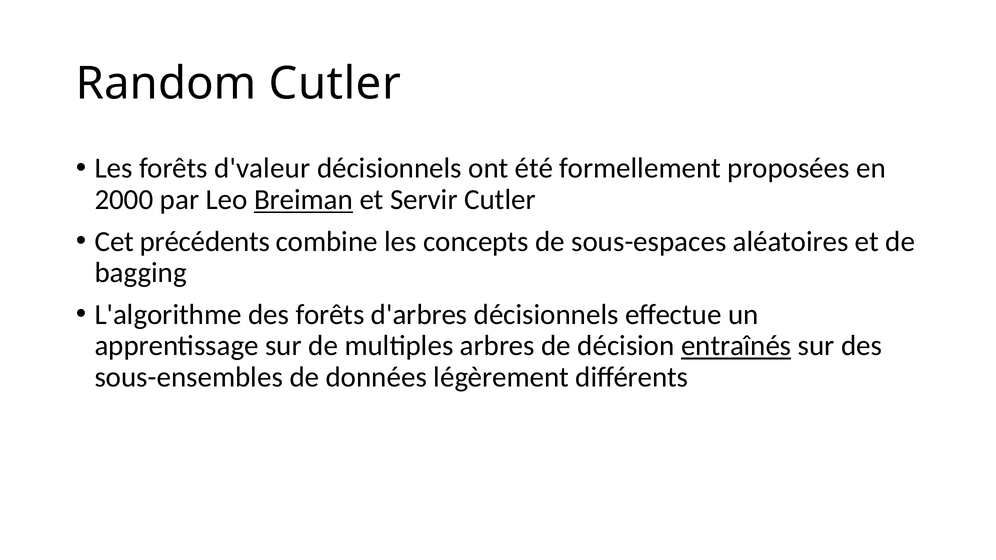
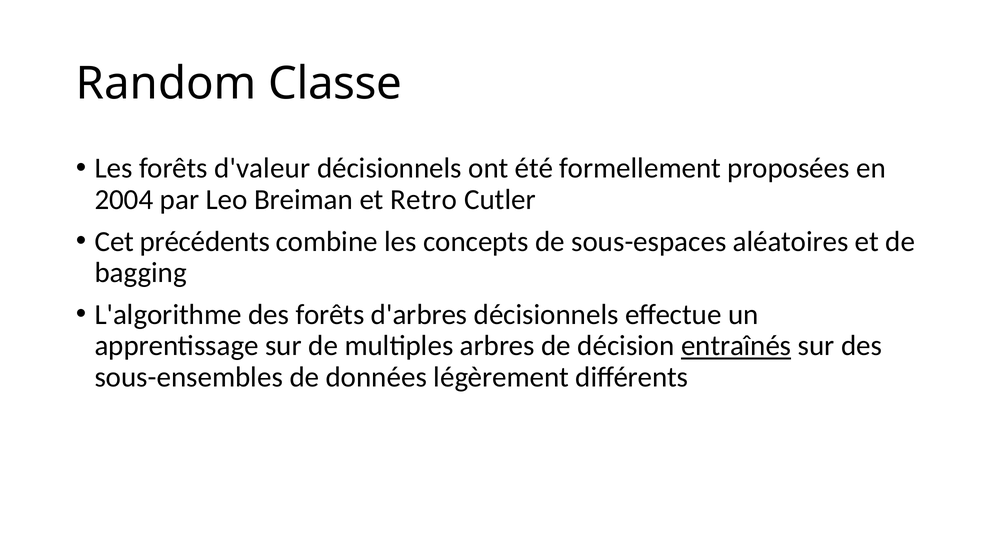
Random Cutler: Cutler -> Classe (335, 84)
2000: 2000 -> 2004 (124, 200)
Breiman underline: present -> none (304, 200)
Servir: Servir -> Retro (424, 200)
